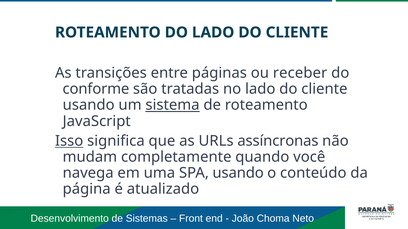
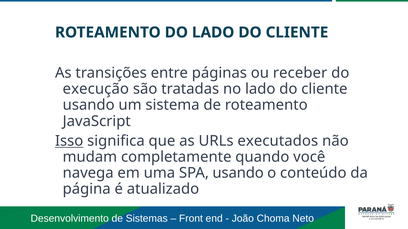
conforme: conforme -> execução (96, 89)
sistema underline: present -> none (173, 105)
assíncronas: assíncronas -> executados (278, 141)
